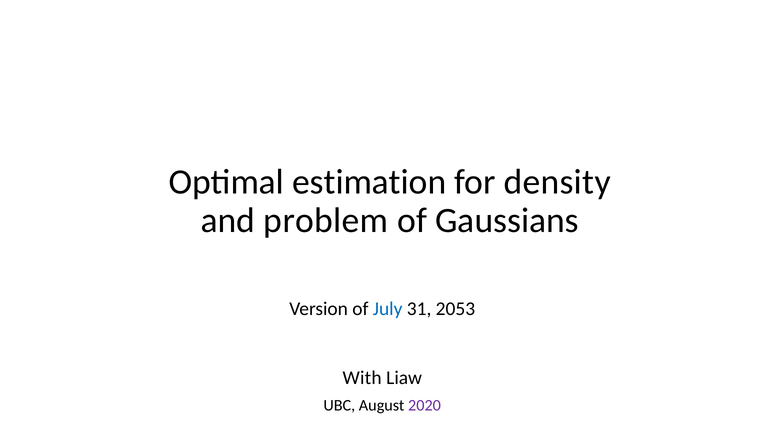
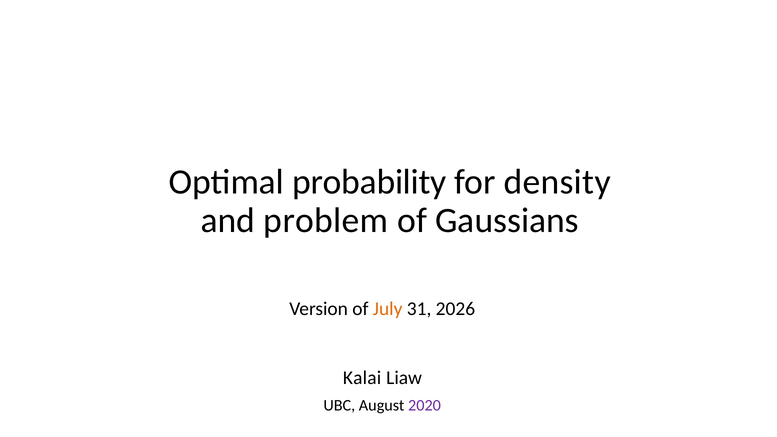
estimation: estimation -> probability (369, 182)
July colour: blue -> orange (388, 309)
2053: 2053 -> 2026 (455, 309)
With: With -> Kalai (362, 378)
